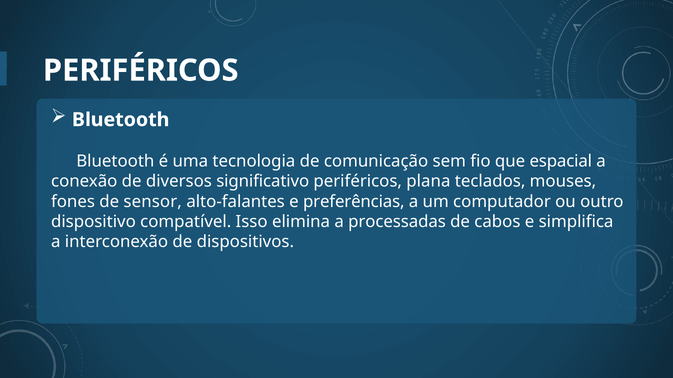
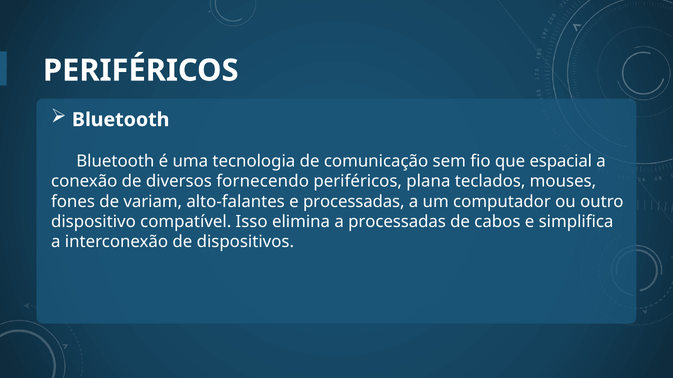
significativo: significativo -> fornecendo (263, 182)
sensor: sensor -> variam (153, 202)
e preferências: preferências -> processadas (354, 202)
